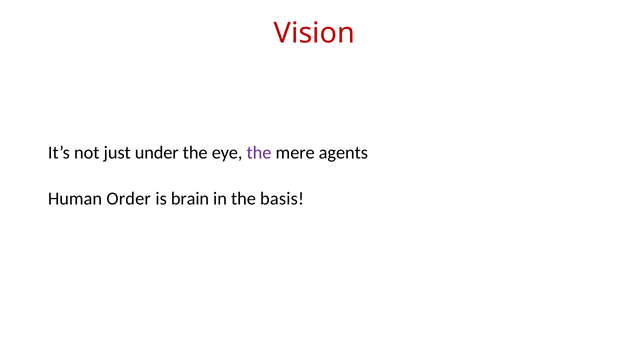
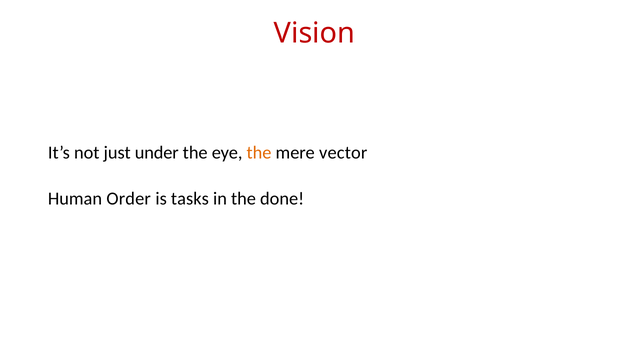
the colour: purple -> orange (259, 152)
agents: agents -> vector (343, 152)
brain: brain -> tasks (190, 199)
basis: basis -> done (282, 199)
